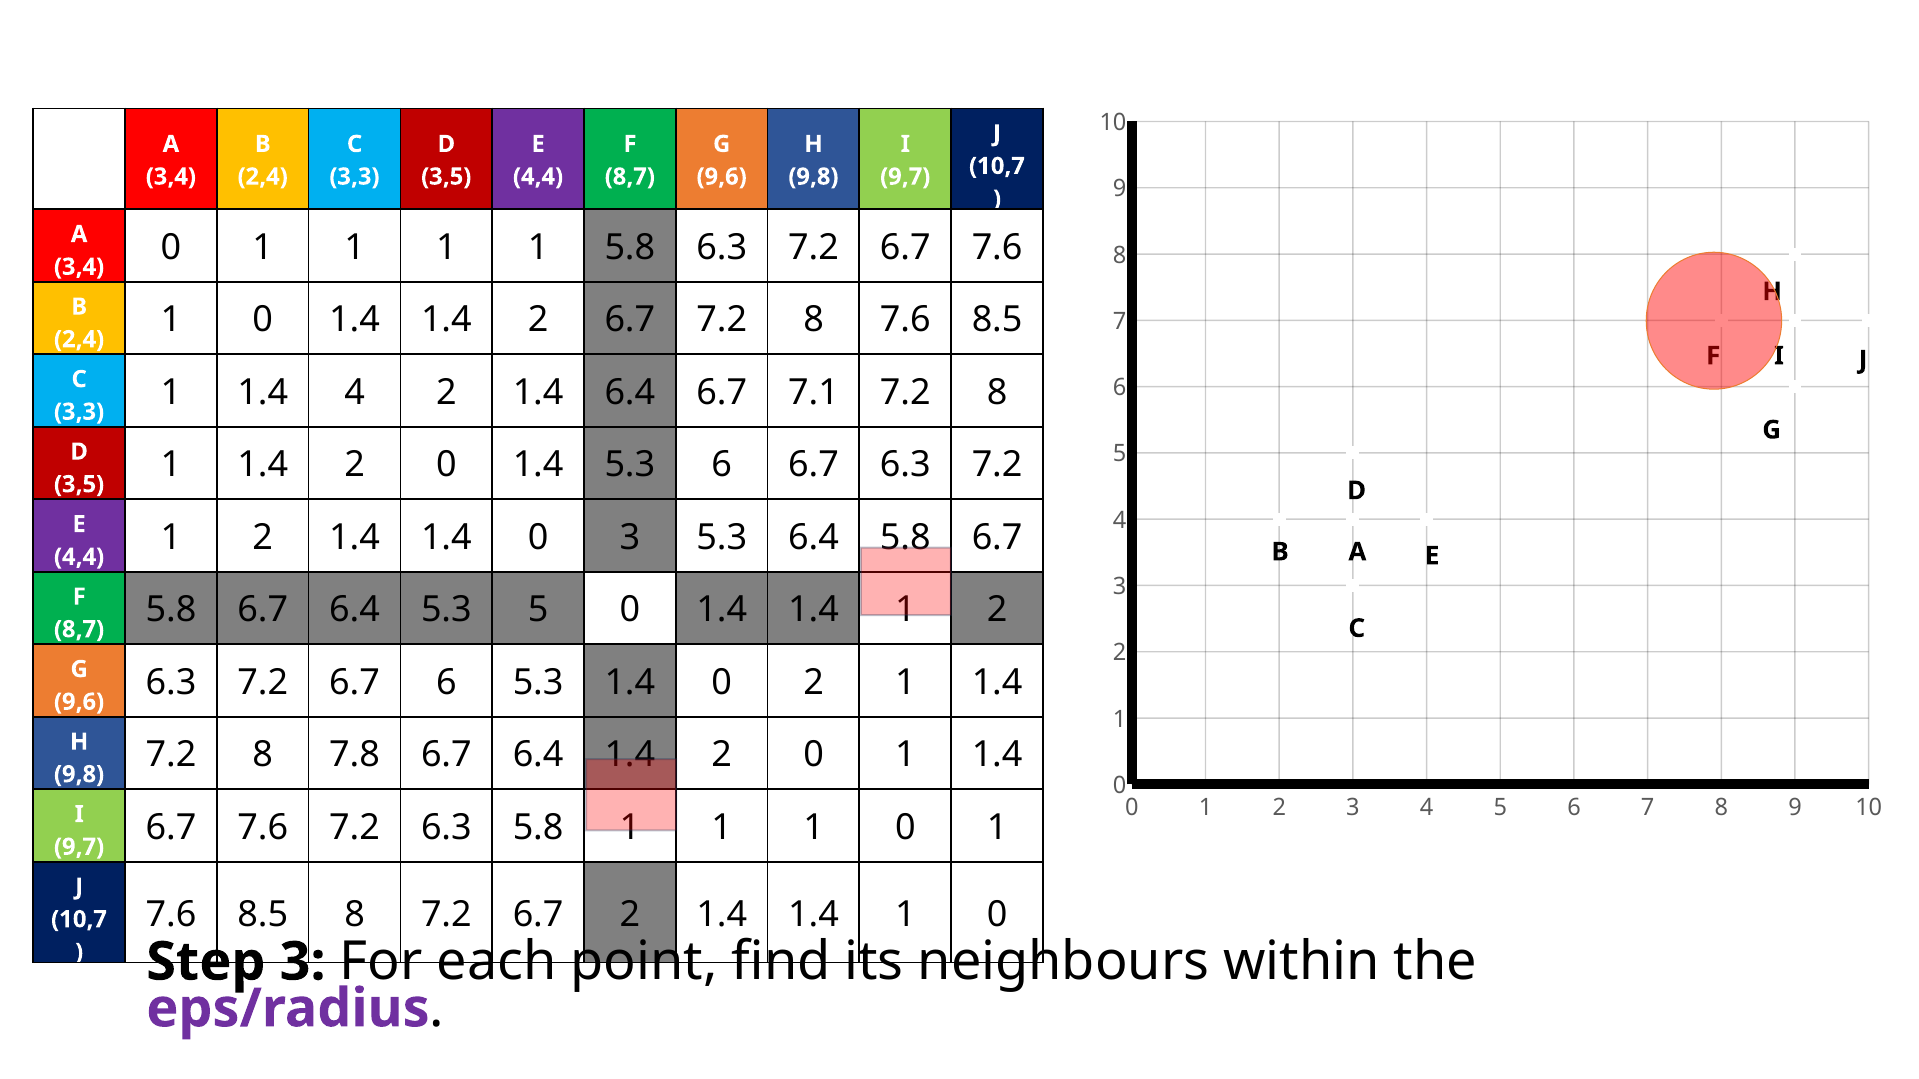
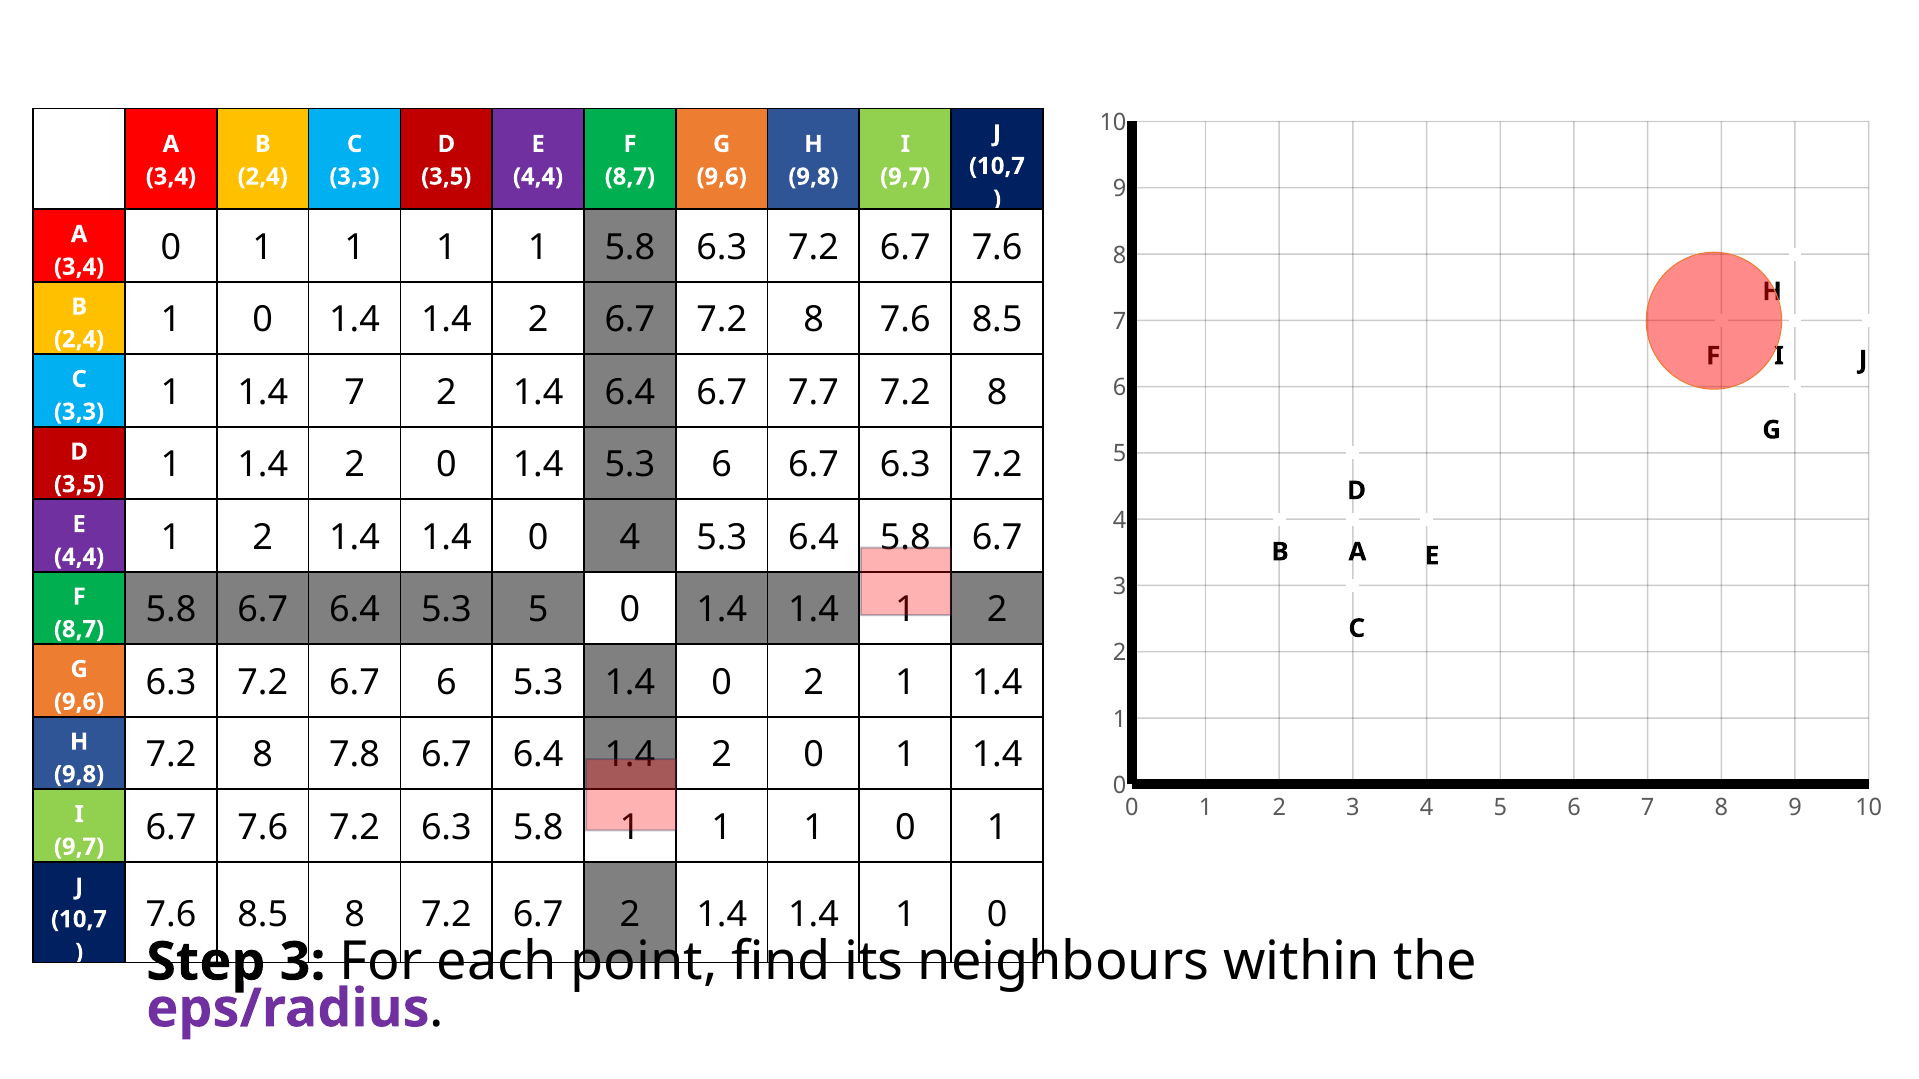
1.4 4: 4 -> 7 (355, 393)
7.1: 7.1 -> 7.7 (814, 393)
0 3: 3 -> 4 (630, 538)
